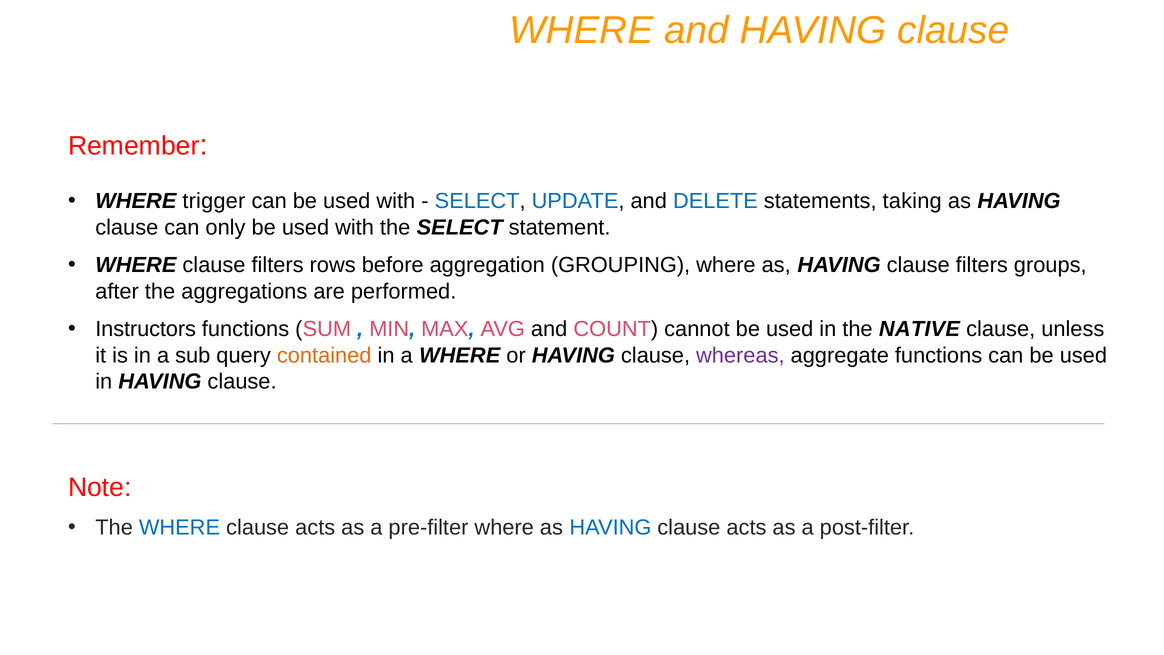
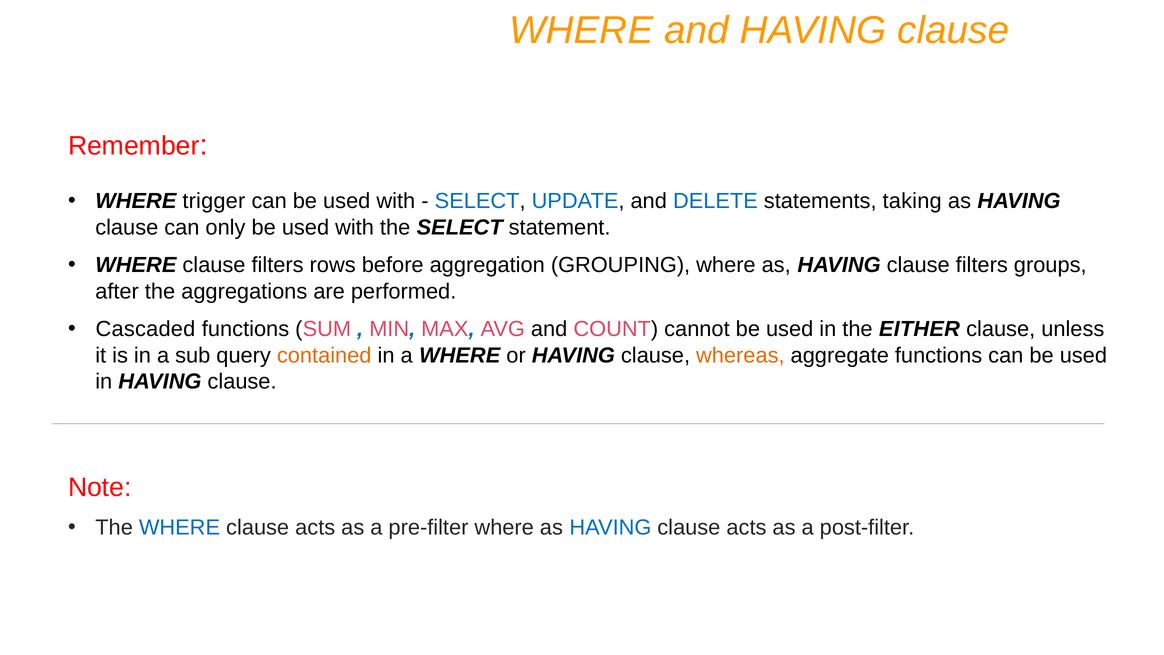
Instructors: Instructors -> Cascaded (145, 329)
NATIVE: NATIVE -> EITHER (919, 329)
whereas colour: purple -> orange (740, 355)
